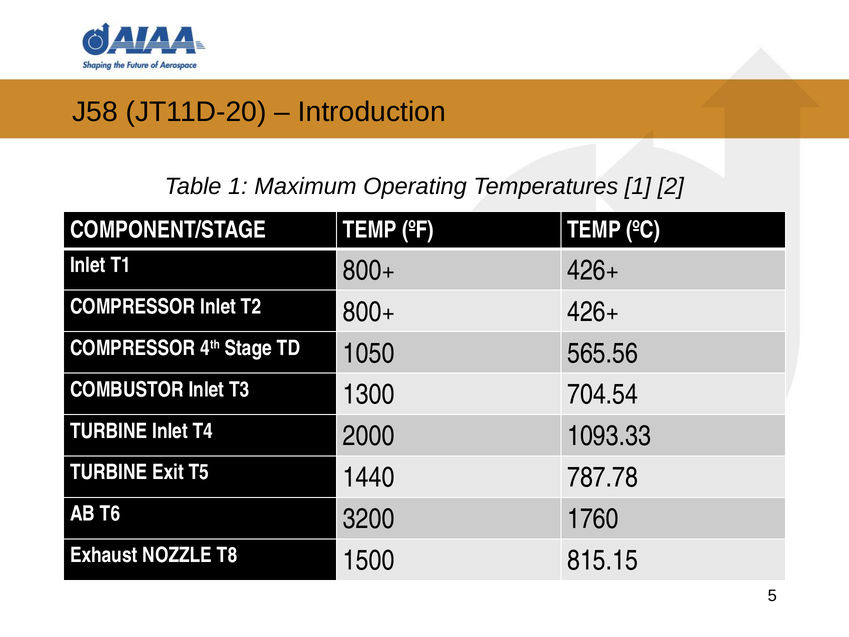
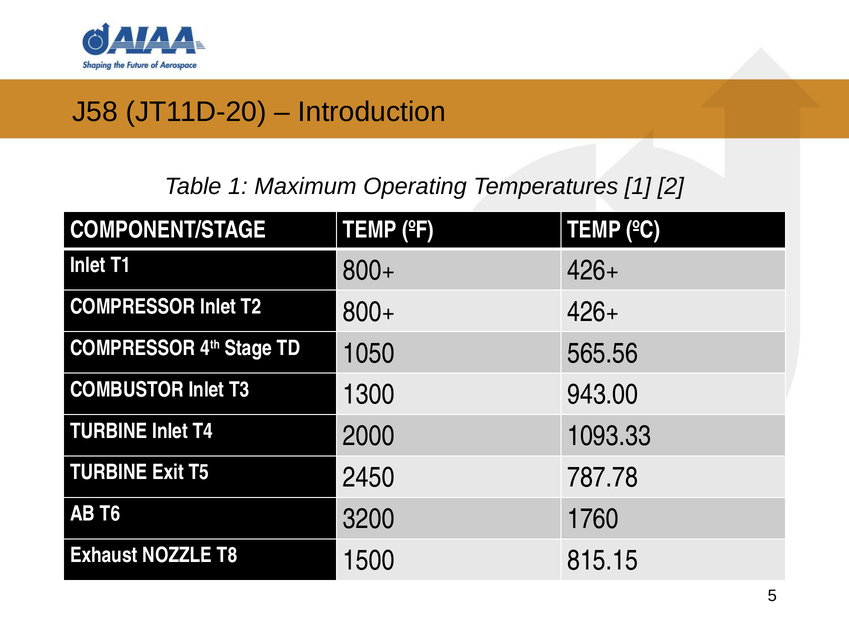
704.54: 704.54 -> 943.00 (603, 394)
1440: 1440 -> 2450 (369, 477)
